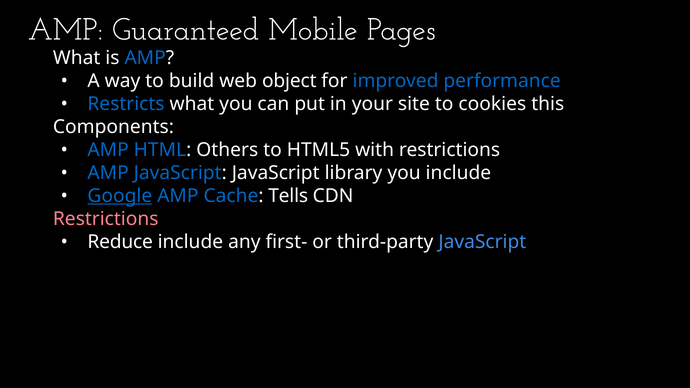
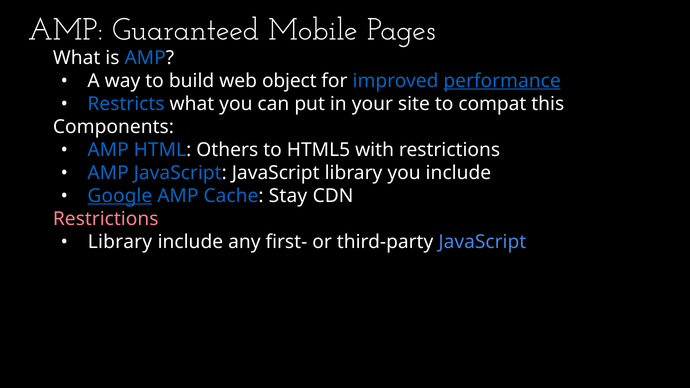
performance underline: none -> present (502, 81)
cookies: cookies -> compat (492, 104)
Tells: Tells -> Stay (288, 196)
Reduce: Reduce -> Library (120, 242)
